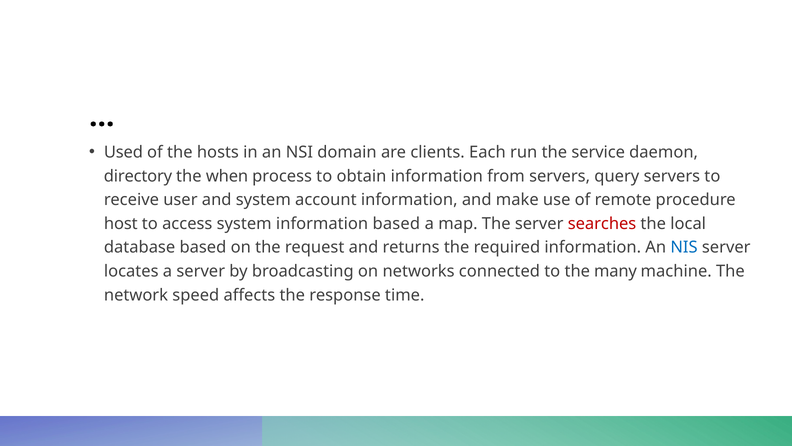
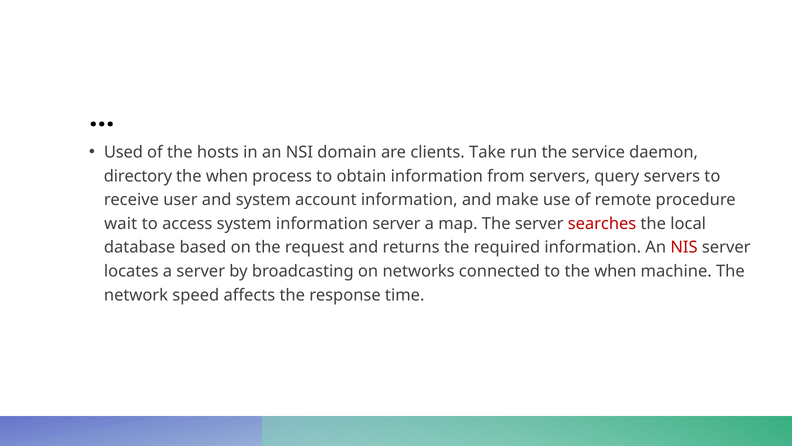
Each: Each -> Take (487, 152)
host: host -> wait (121, 223)
information based: based -> server (396, 223)
NIS colour: blue -> red (684, 247)
to the many: many -> when (615, 271)
